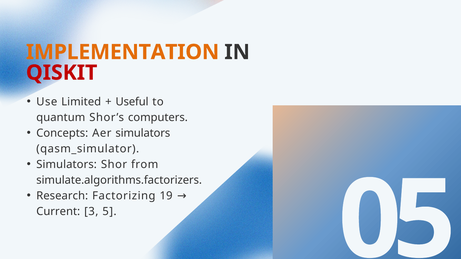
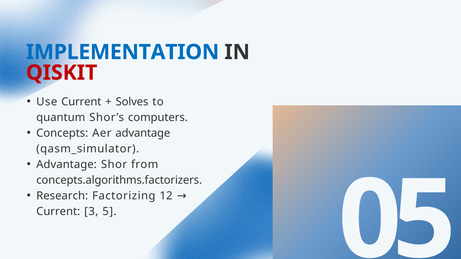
IMPLEMENTATION colour: orange -> blue (123, 52)
Use Limited: Limited -> Current (81, 102)
Useful: Useful -> Solves (132, 102)
Aer simulators: simulators -> advantage (143, 133)
Simulators: Simulators -> Advantage (67, 165)
simulate.algorithms.factorizers: simulate.algorithms.factorizers -> concepts.algorithms.factorizers (119, 180)
19: 19 -> 12 (166, 196)
